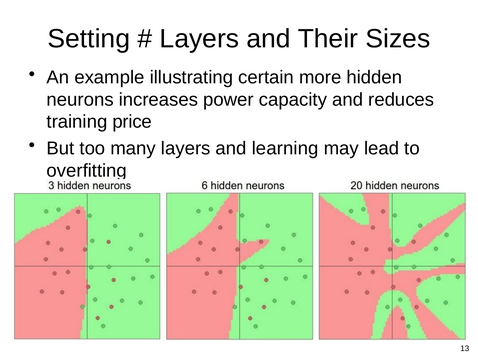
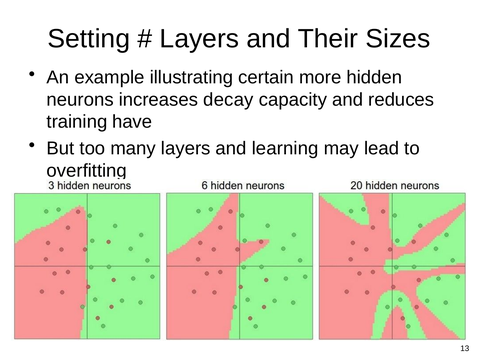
power: power -> decay (228, 100)
price: price -> have (132, 122)
